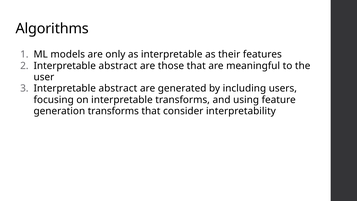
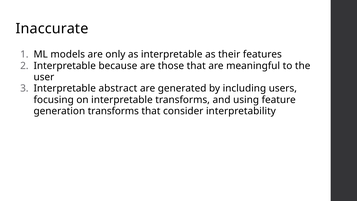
Algorithms: Algorithms -> Inaccurate (52, 29)
abstract: abstract -> because (118, 66)
